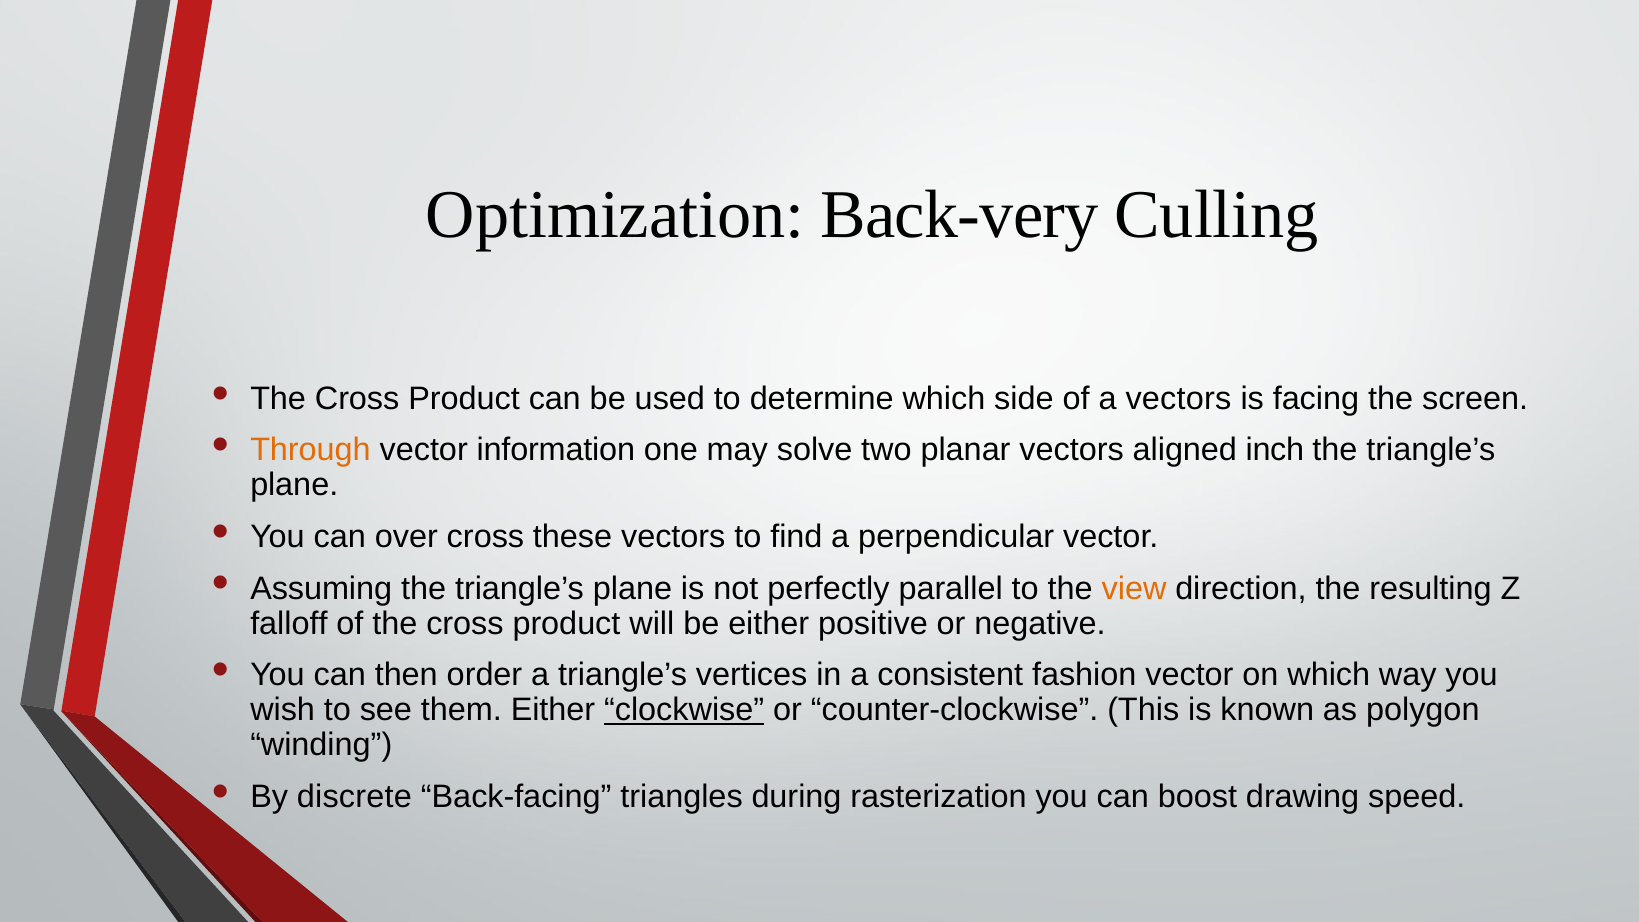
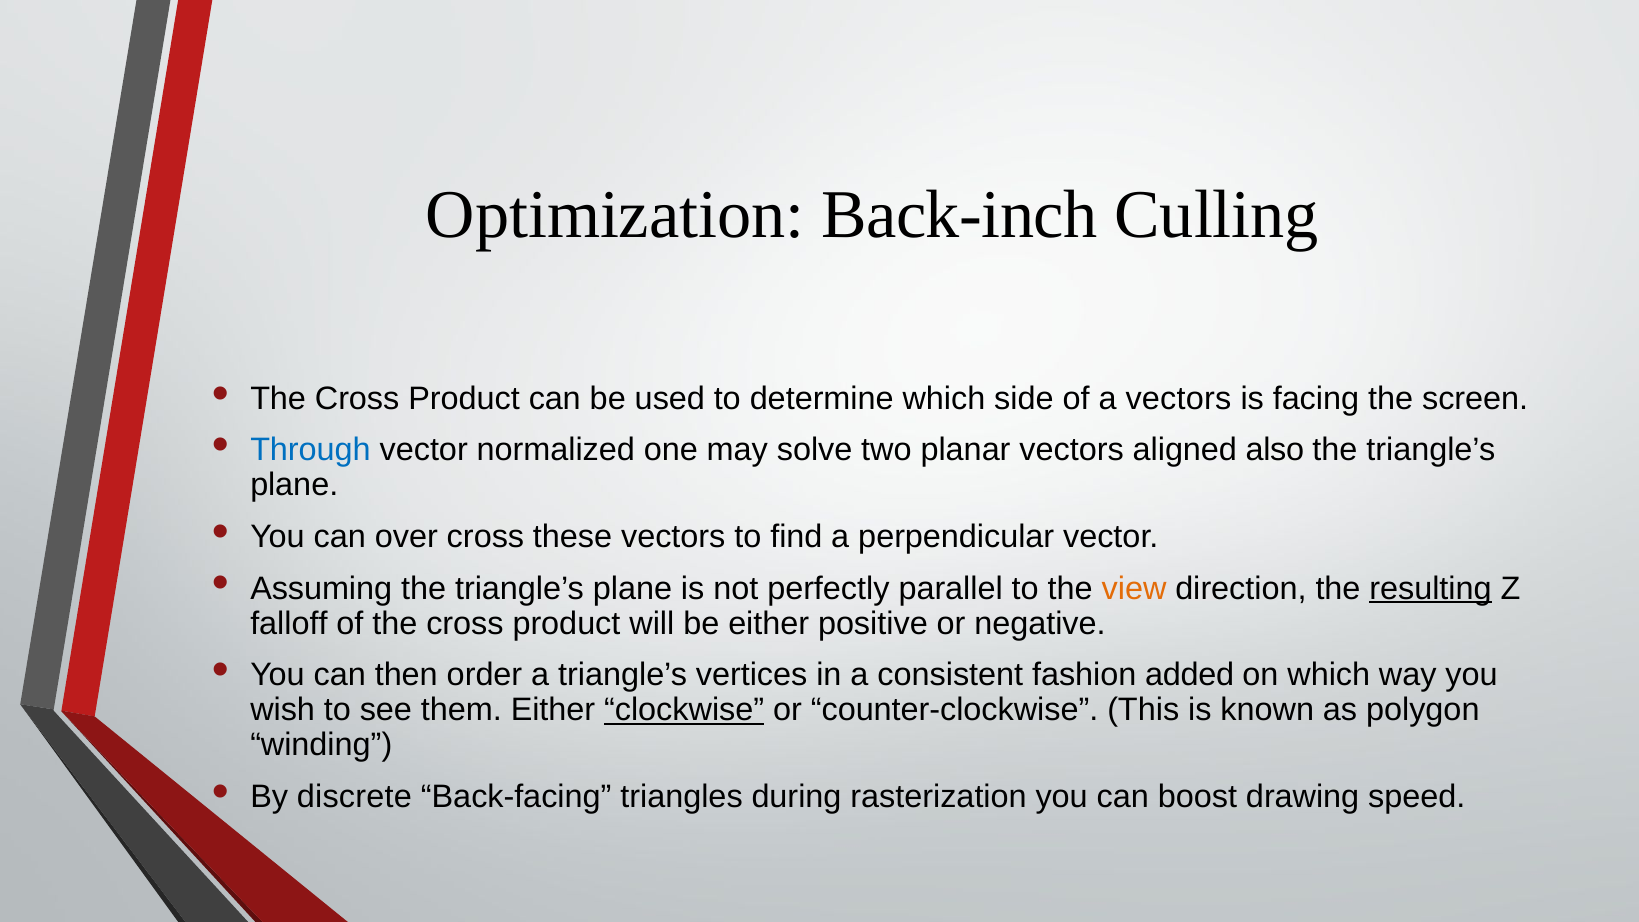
Back-very: Back-very -> Back-inch (960, 215)
Through colour: orange -> blue (310, 450)
information: information -> normalized (556, 450)
inch: inch -> also (1275, 450)
resulting underline: none -> present (1431, 588)
fashion vector: vector -> added (1190, 675)
